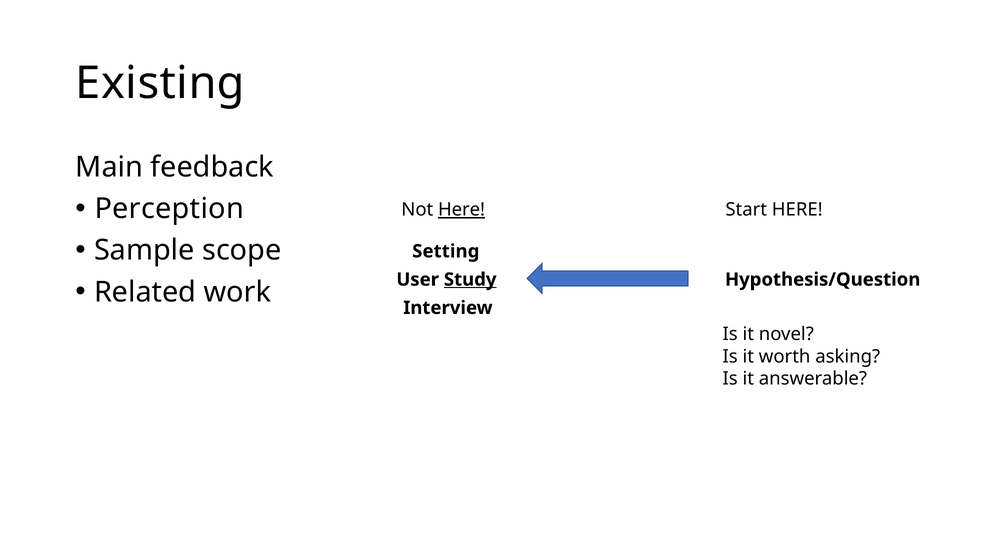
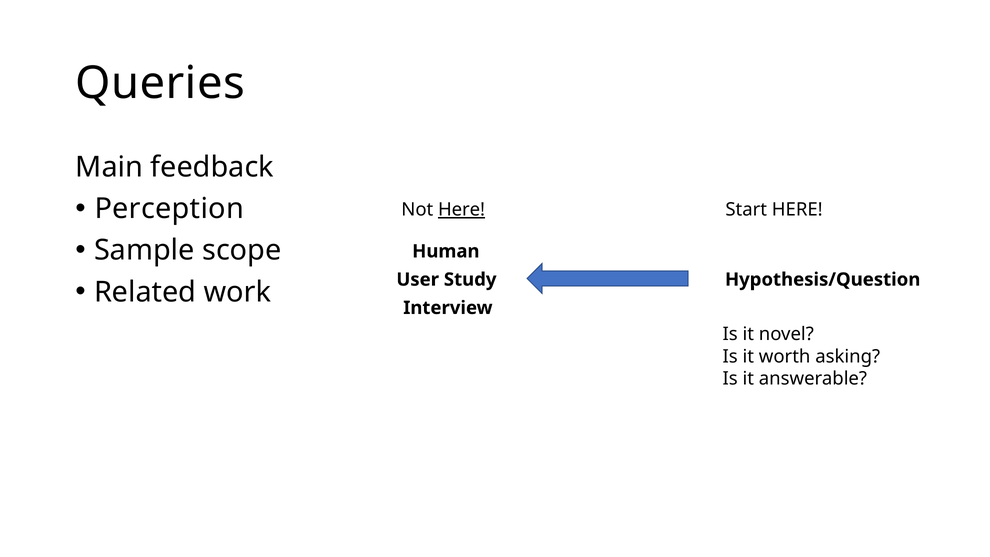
Existing: Existing -> Queries (160, 83)
Setting: Setting -> Human (446, 251)
Study underline: present -> none (470, 280)
